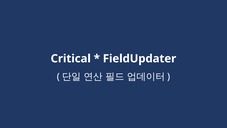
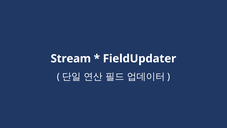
Critical: Critical -> Stream (71, 58)
